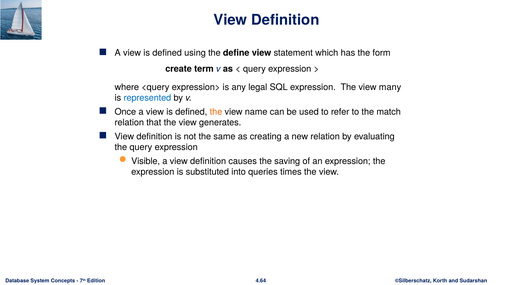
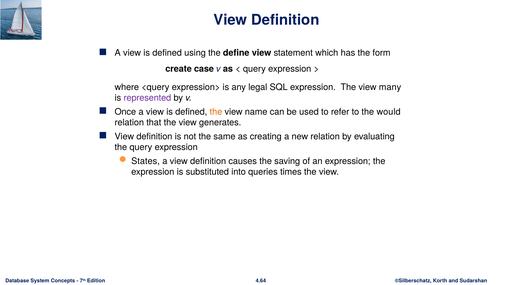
term: term -> case (204, 69)
represented colour: blue -> purple (147, 98)
match: match -> would (389, 112)
Visible: Visible -> States (146, 161)
